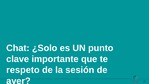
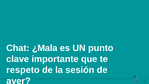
¿Solo: ¿Solo -> ¿Mala (45, 48)
